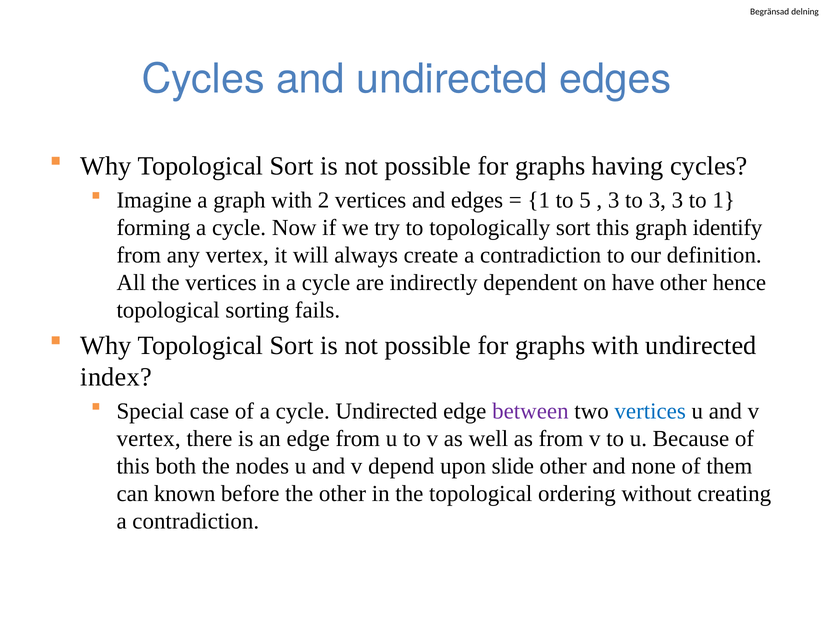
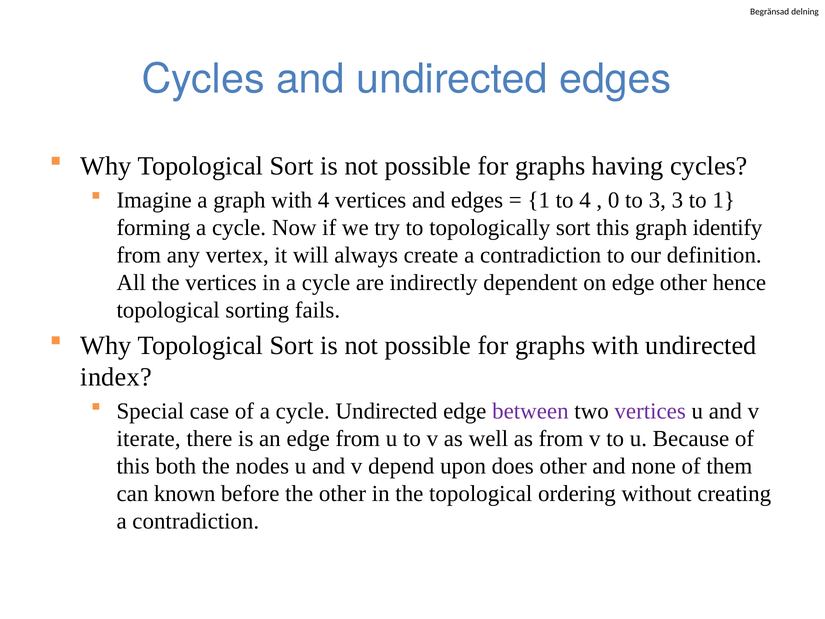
with 2: 2 -> 4 (324, 200)
to 5: 5 -> 4 (585, 200)
3: 3 -> 0 (614, 200)
on have: have -> edge (633, 283)
vertices colour: blue -> purple (650, 411)
vertex: vertex -> iterate (149, 438)
slide: slide -> does (513, 466)
